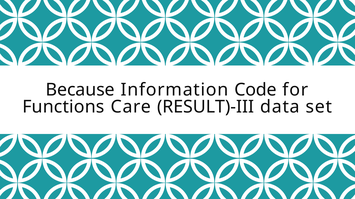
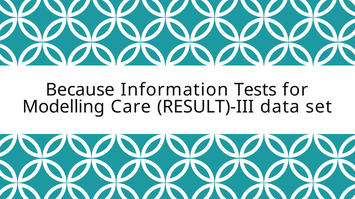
Code: Code -> Tests (256, 90)
Functions: Functions -> Modelling (64, 107)
